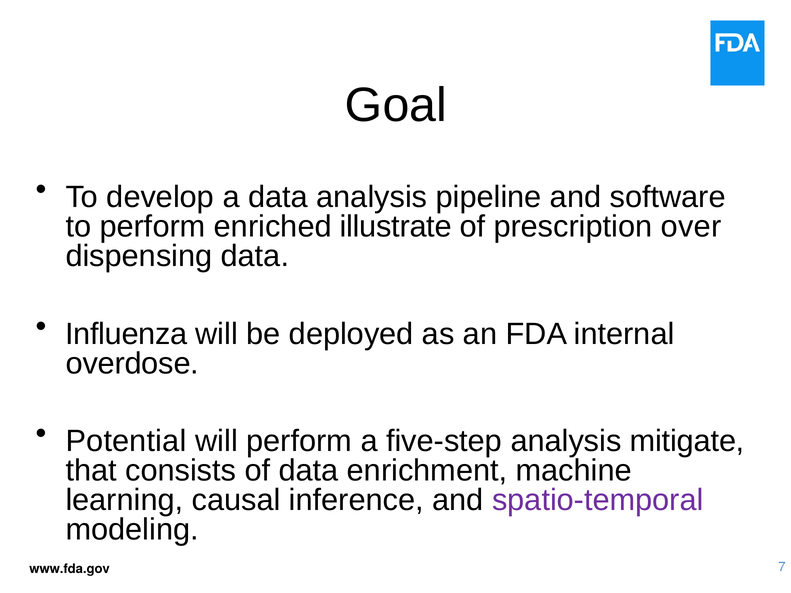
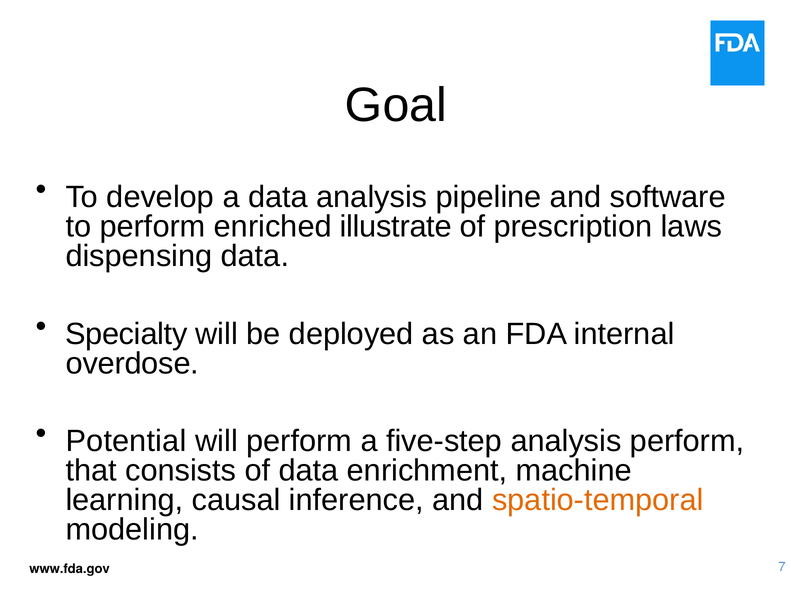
over: over -> laws (691, 227)
Influenza: Influenza -> Specialty (126, 334)
analysis mitigate: mitigate -> perform (687, 441)
spatio-temporal colour: purple -> orange (598, 500)
